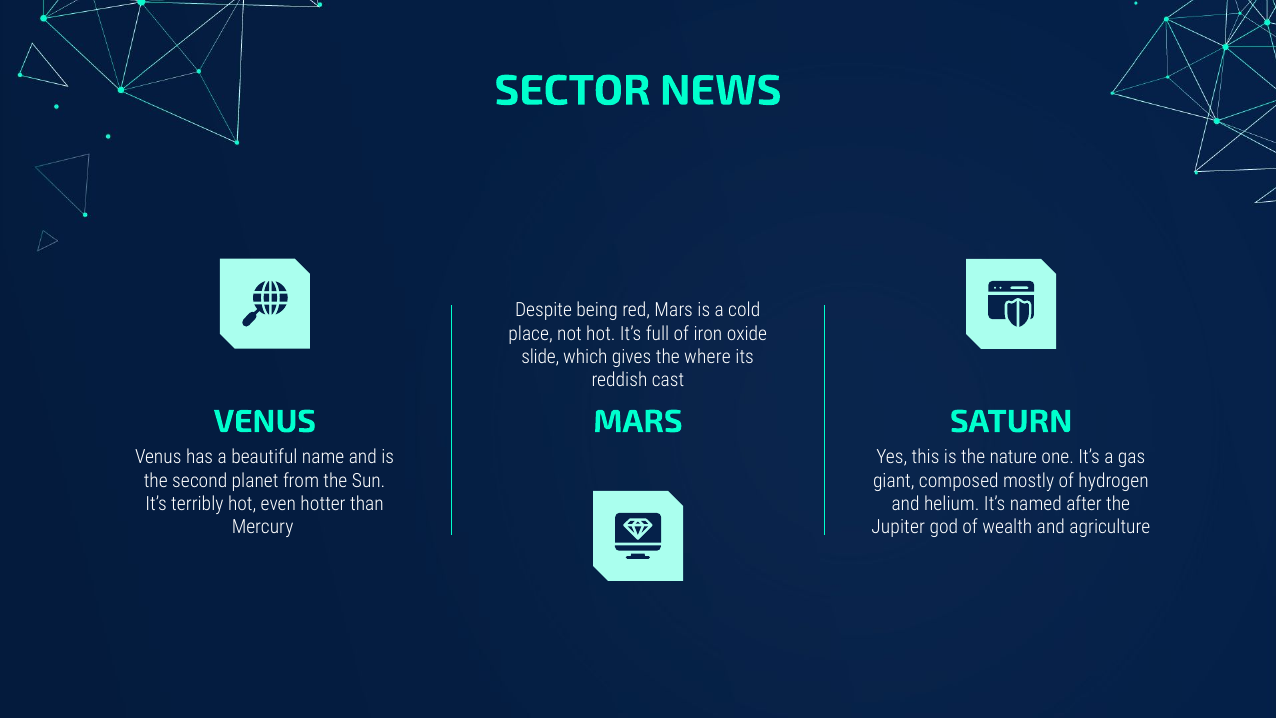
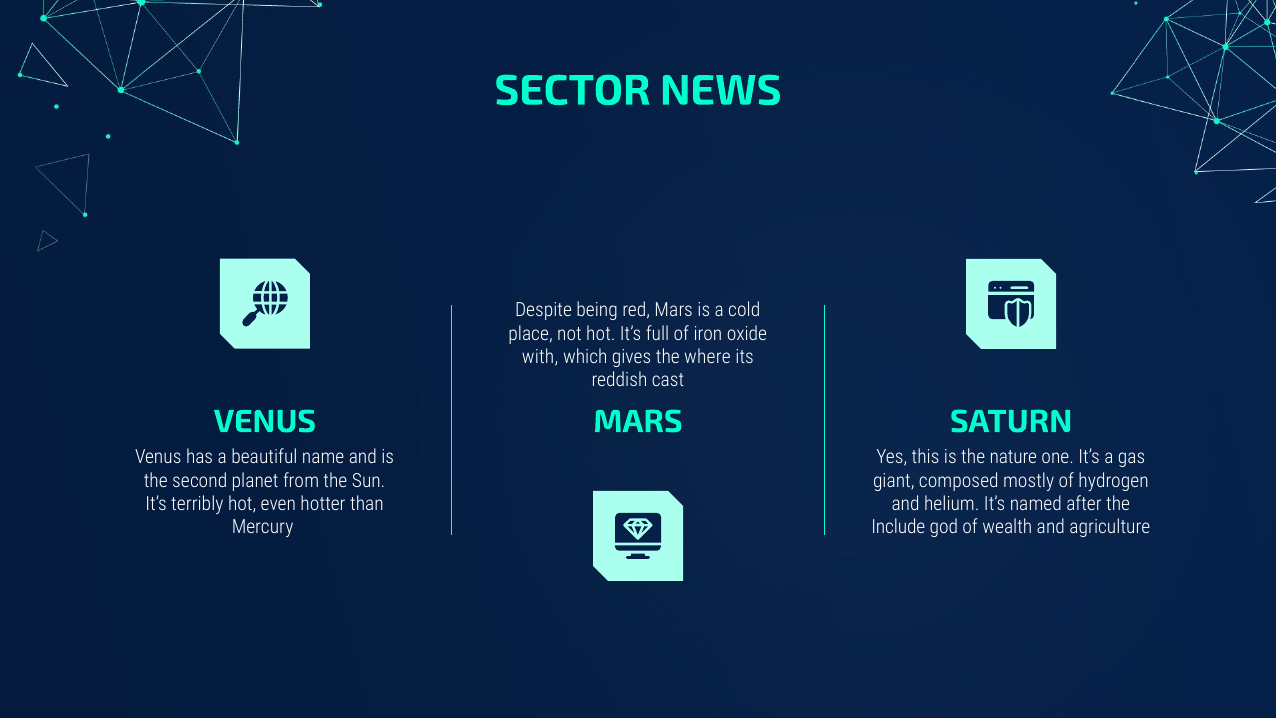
slide: slide -> with (540, 357)
Jupiter: Jupiter -> Include (898, 527)
